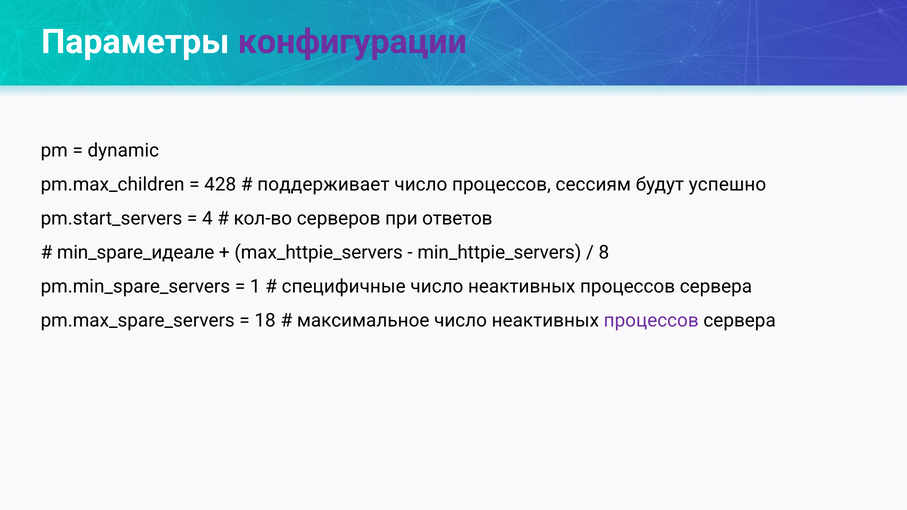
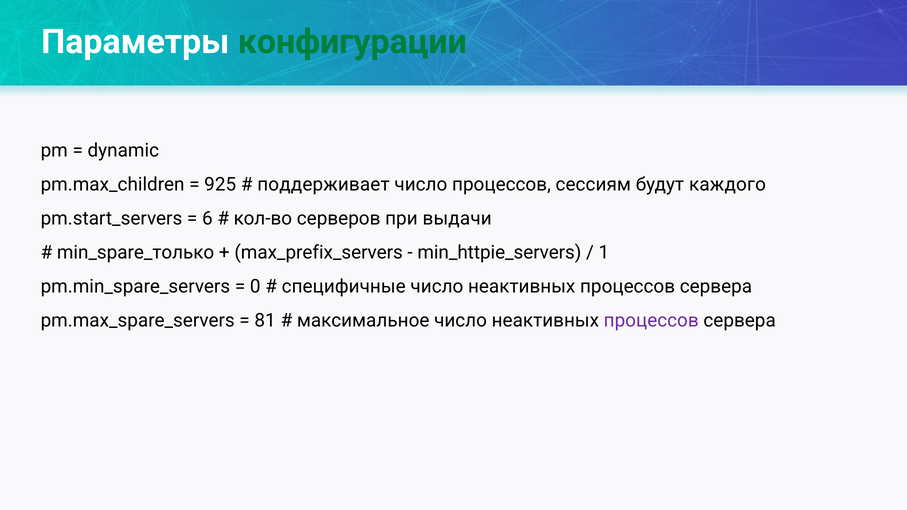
конфигурации colour: purple -> green (352, 42)
428: 428 -> 925 (220, 184)
успешно: успешно -> каждого (727, 184)
4: 4 -> 6 (207, 218)
ответов: ответов -> выдачи (457, 218)
min_spare_идеале: min_spare_идеале -> min_spare_только (136, 252)
max_httpie_servers: max_httpie_servers -> max_prefix_servers (319, 252)
8: 8 -> 1 (604, 252)
1: 1 -> 0 (255, 286)
18: 18 -> 81 (265, 320)
